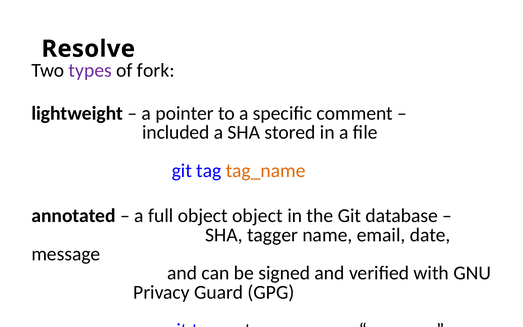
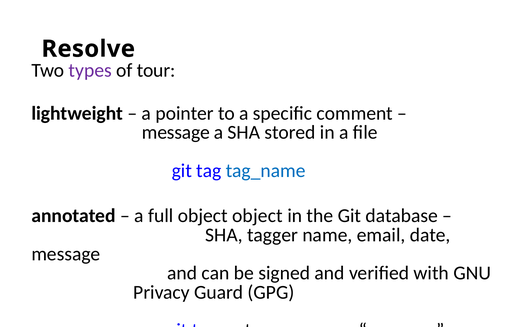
fork: fork -> tour (156, 70)
included: included -> message (176, 132)
tag_name colour: orange -> blue (266, 171)
